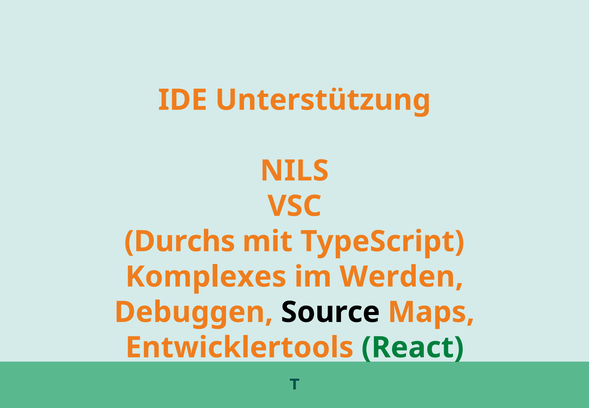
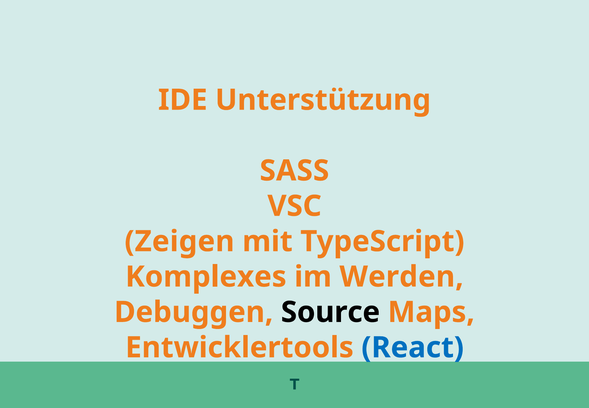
NILS: NILS -> SASS (294, 171)
Durchs: Durchs -> Zeigen (180, 241)
React colour: green -> blue (413, 347)
